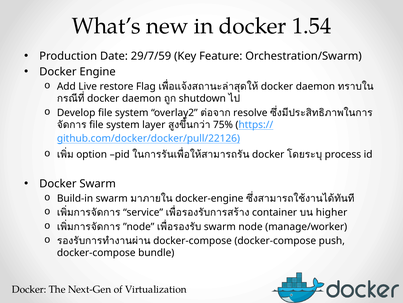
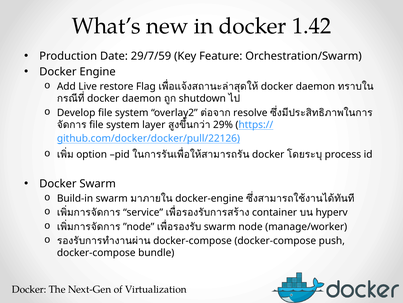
1.54: 1.54 -> 1.42 (312, 26)
75%: 75% -> 29% (223, 125)
higher: higher -> hyperv (332, 212)
